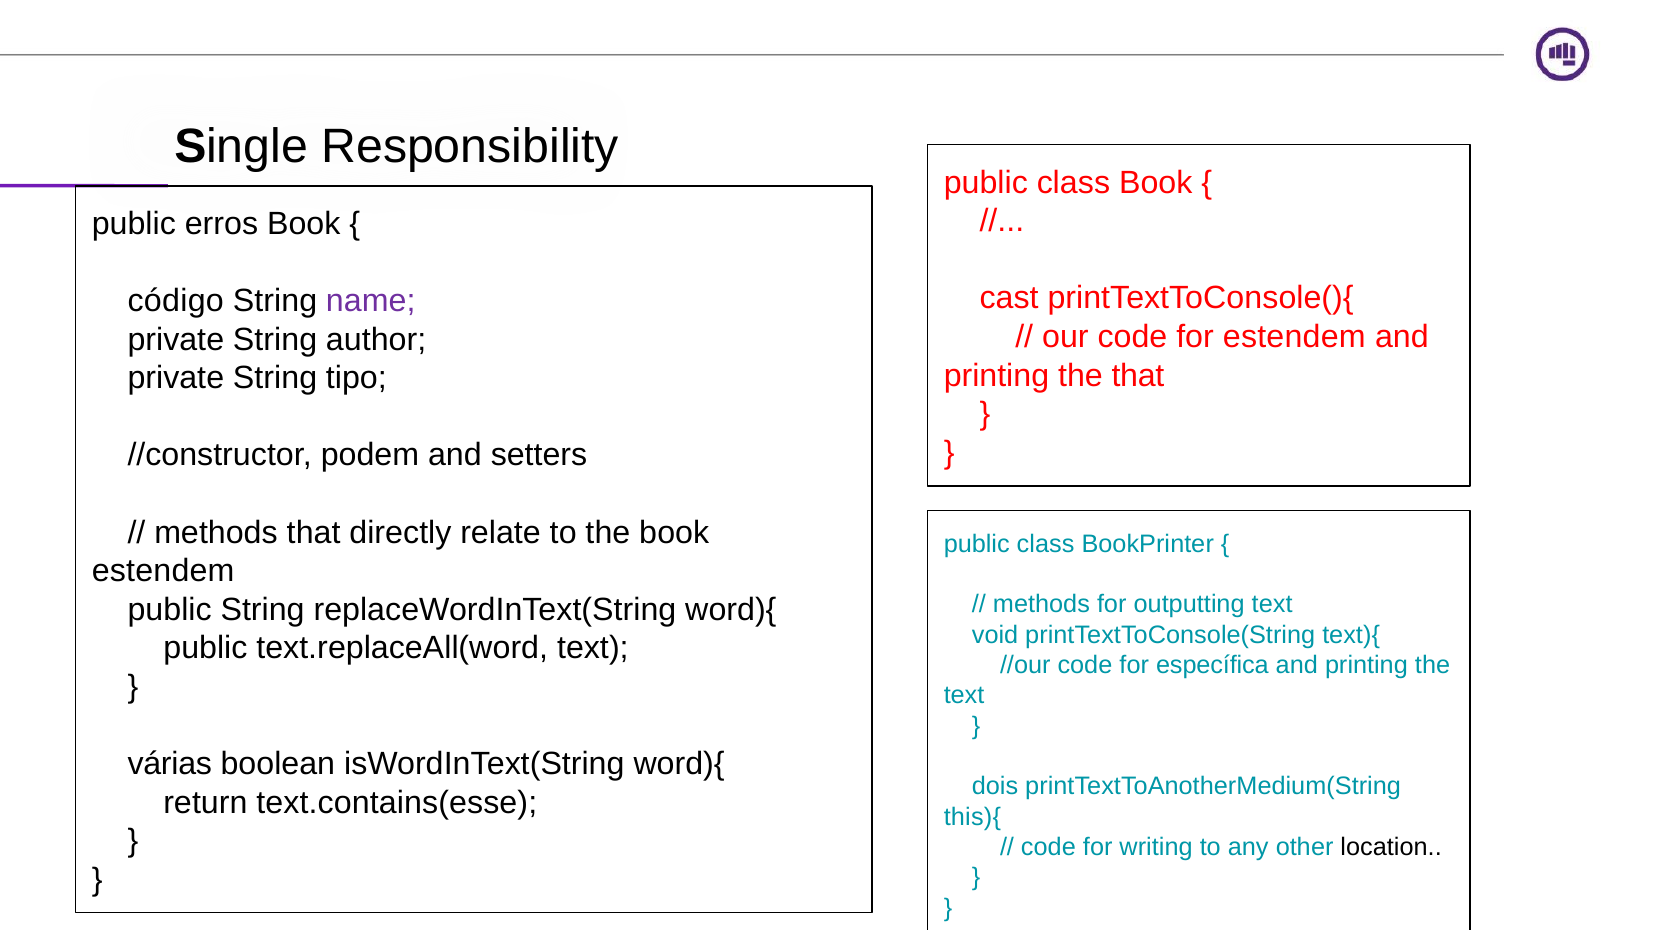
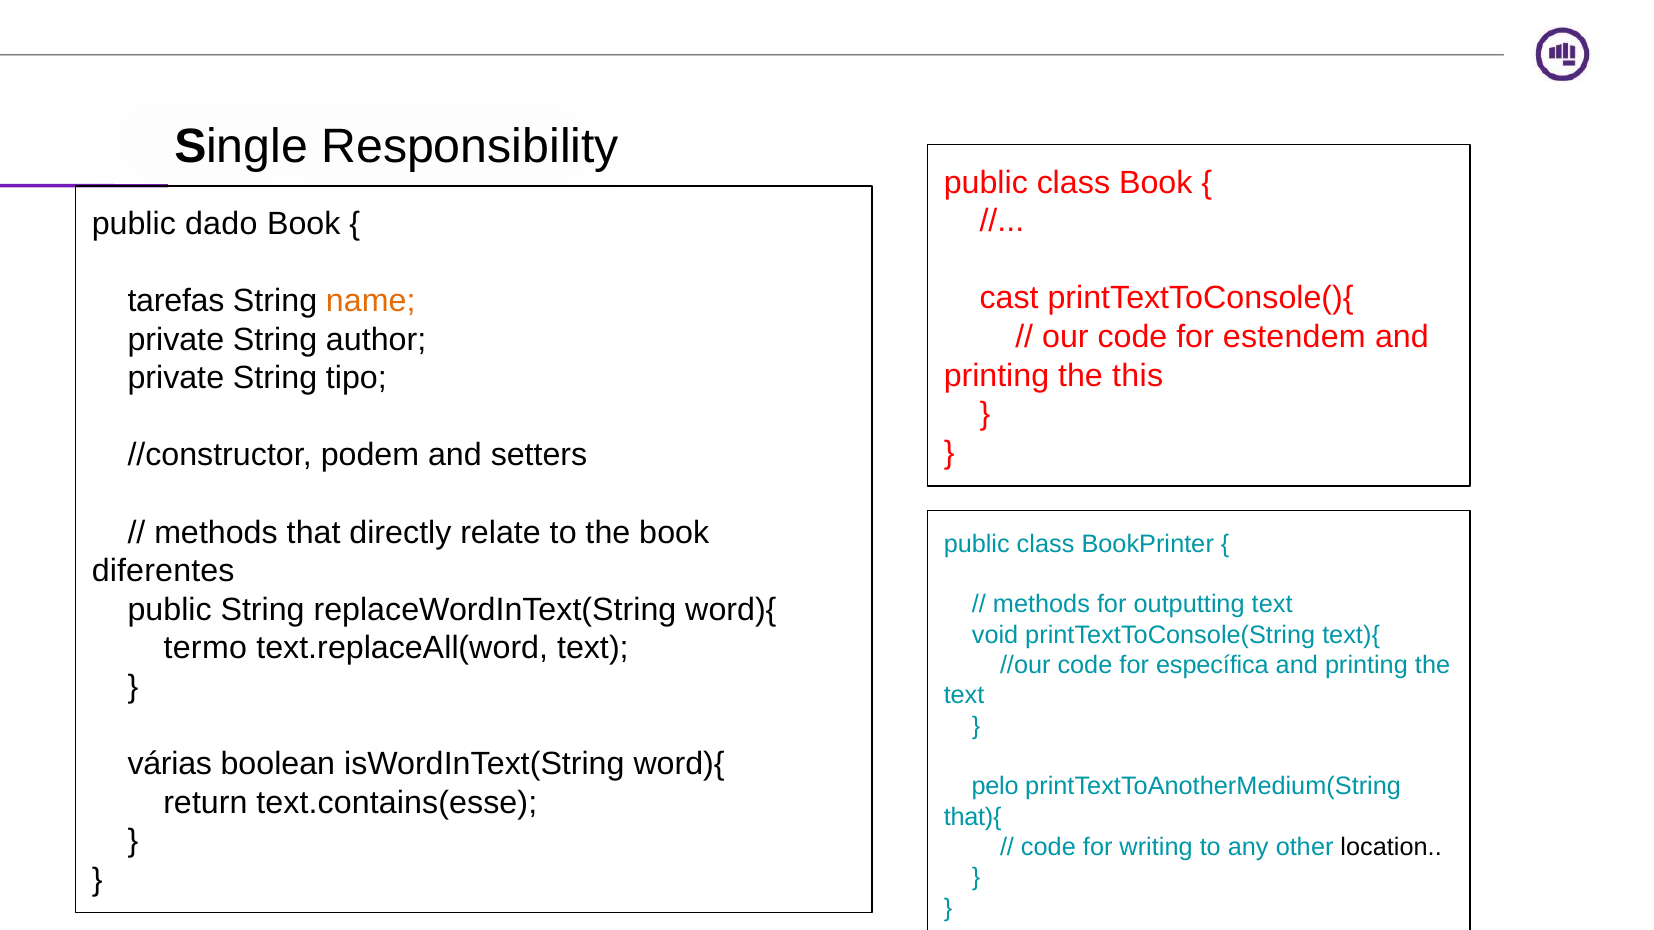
erros: erros -> dado (221, 224)
código: código -> tarefas (176, 301)
name colour: purple -> orange (371, 301)
the that: that -> this (1138, 376)
estendem: estendem -> diferentes (163, 571)
public: public -> termo (205, 649)
dois: dois -> pelo (995, 787)
this){: this){ -> that){ (973, 817)
